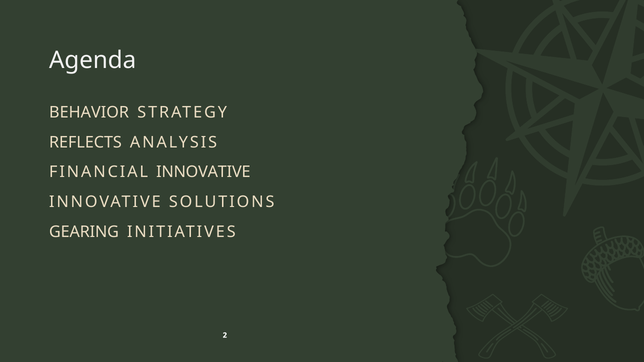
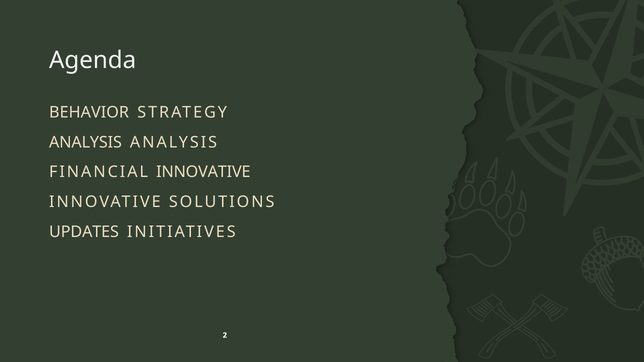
REFLECTS: REFLECTS -> ANALYSIS (86, 142)
GEARING: GEARING -> UPDATES (84, 232)
